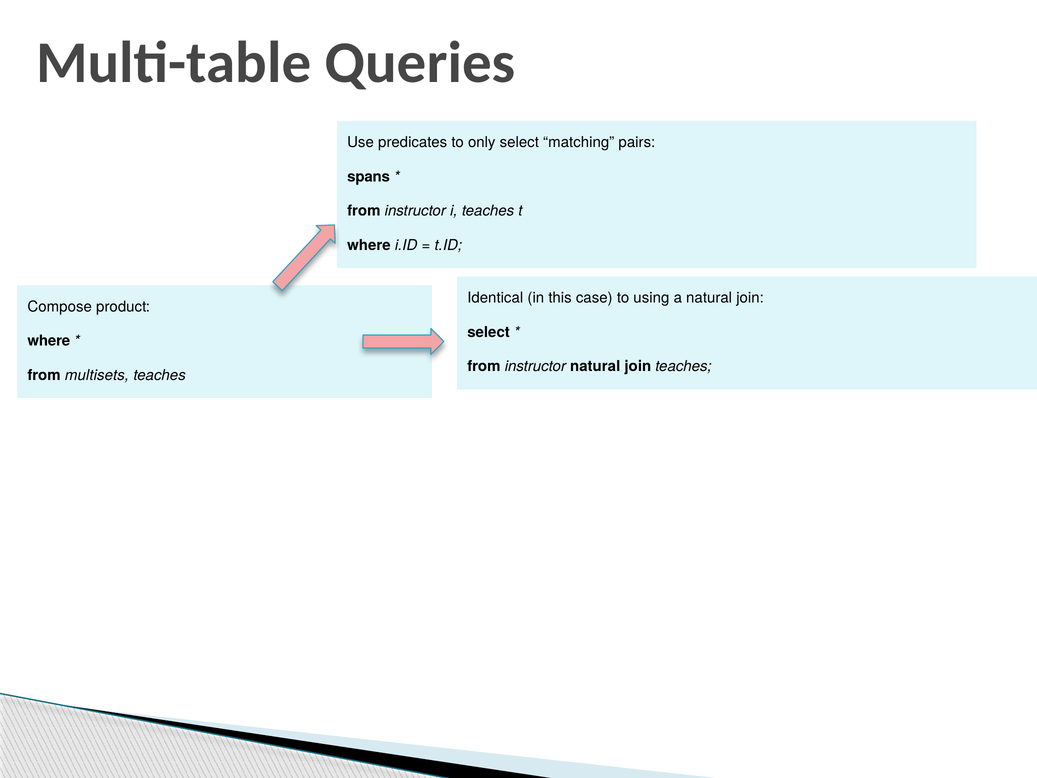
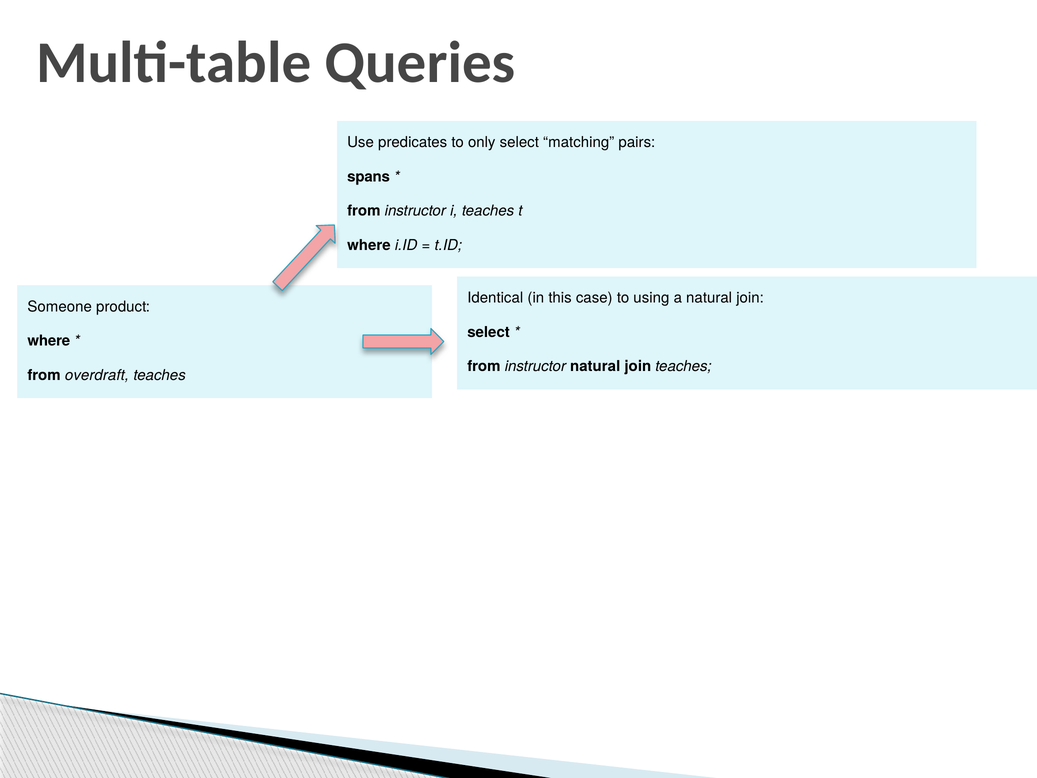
Compose: Compose -> Someone (60, 307)
multisets: multisets -> overdraft (97, 375)
